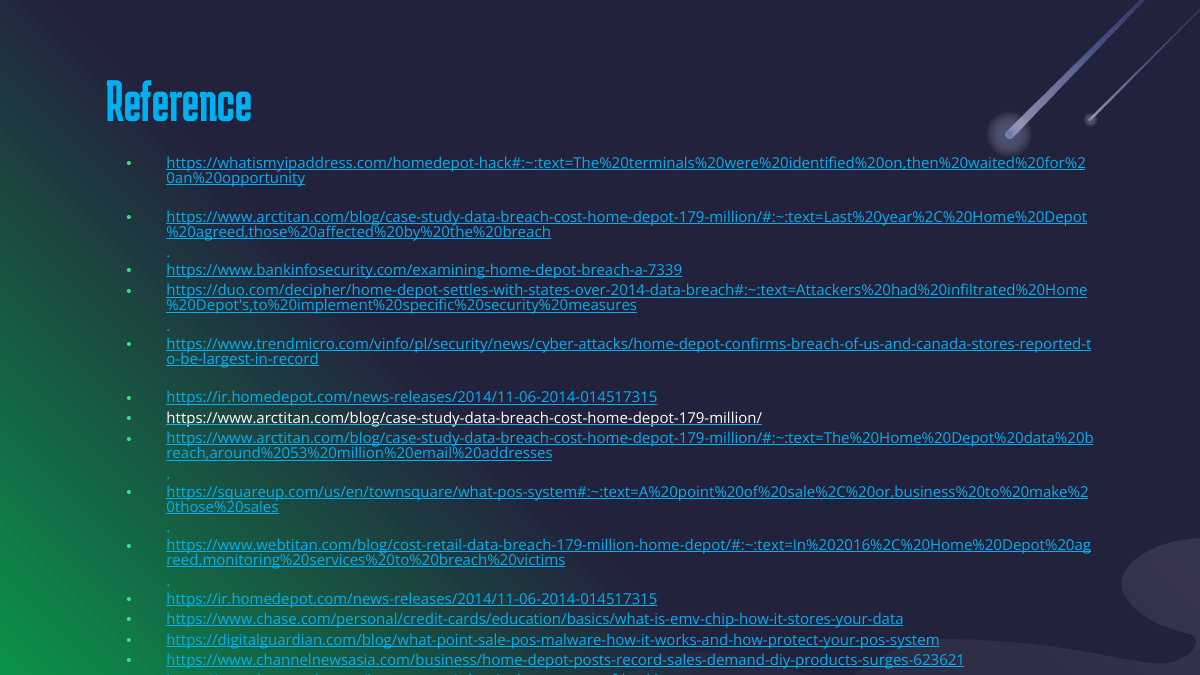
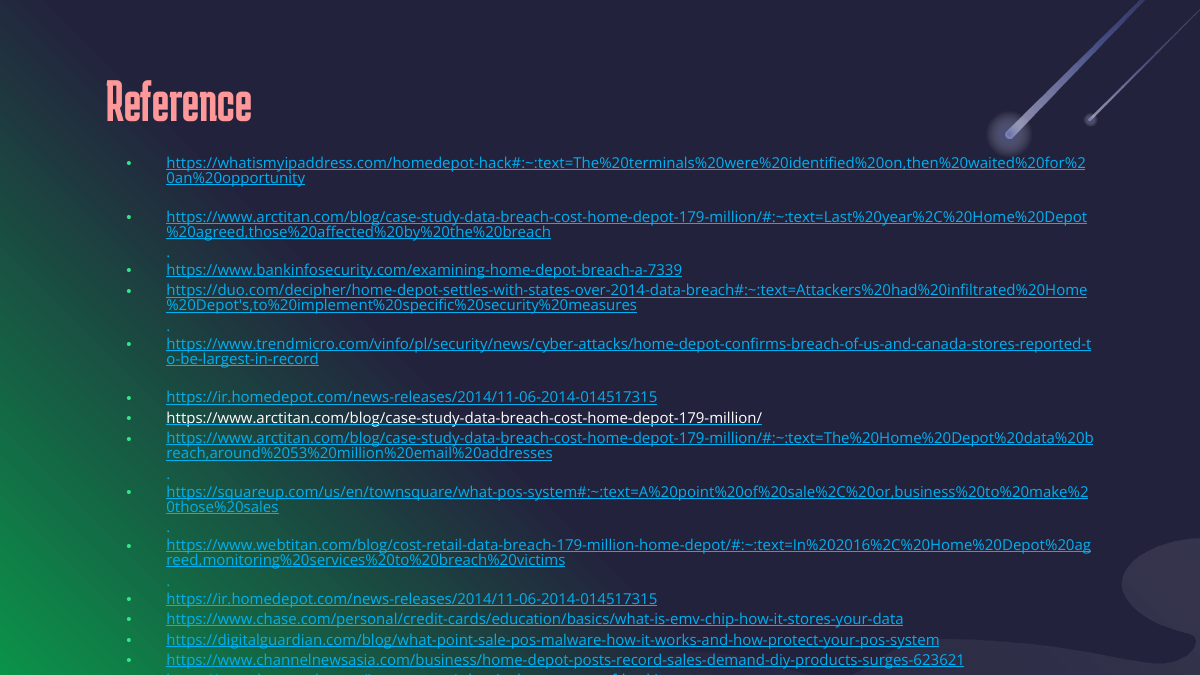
Reference colour: light blue -> pink (179, 102)
